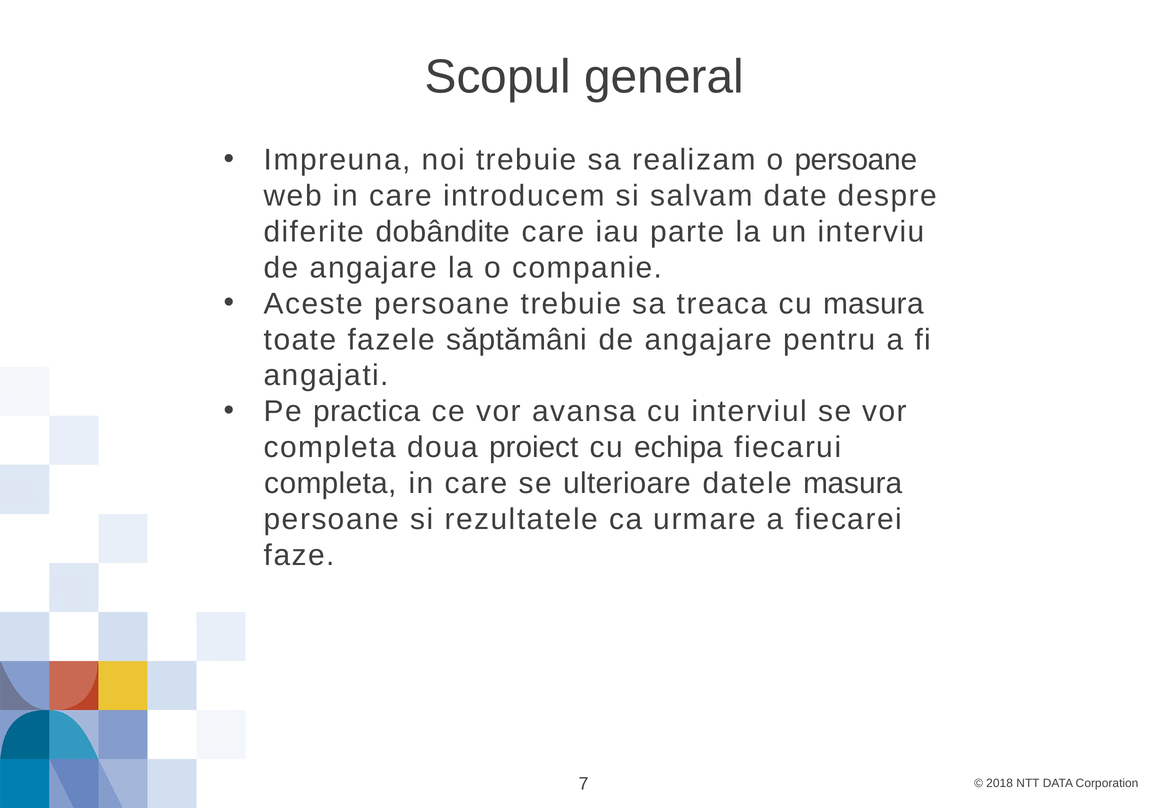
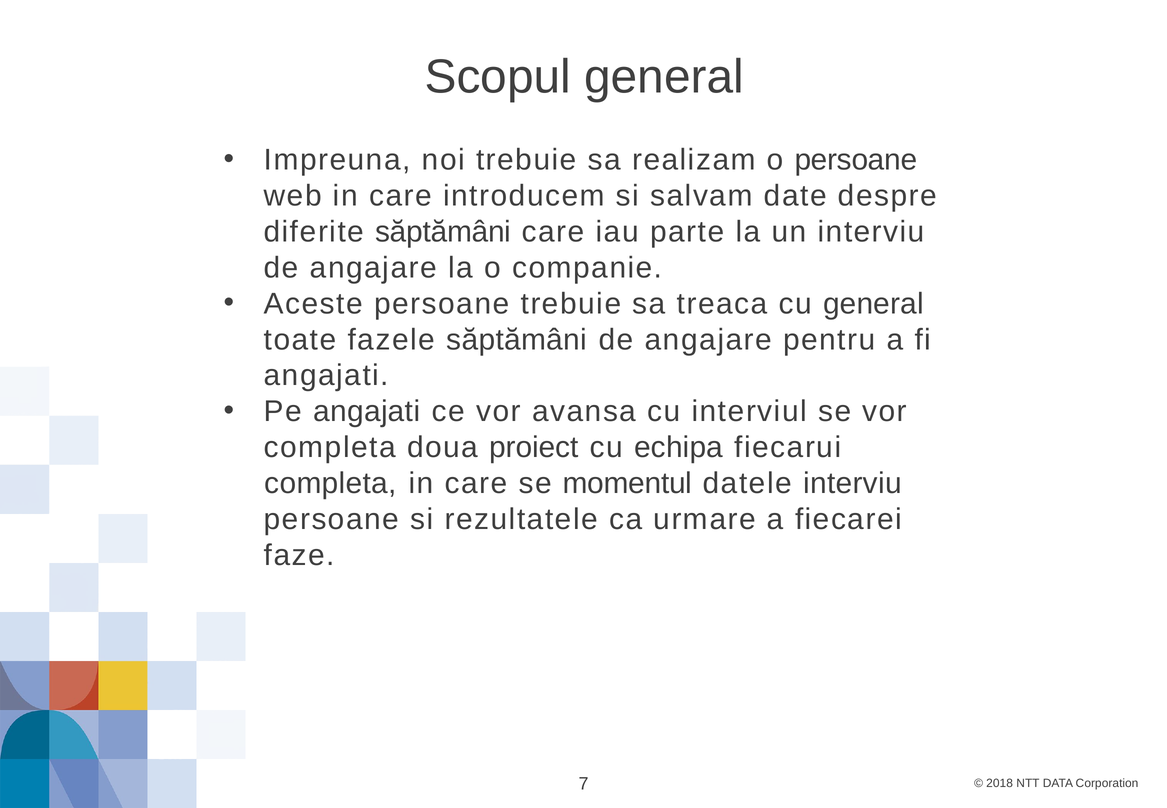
diferite dobândite: dobândite -> săptămâni (443, 232)
cu masura: masura -> general (873, 304)
Pe practica: practica -> angajati (367, 411)
ulterioare: ulterioare -> momentul (627, 483)
datele masura: masura -> interviu (852, 483)
